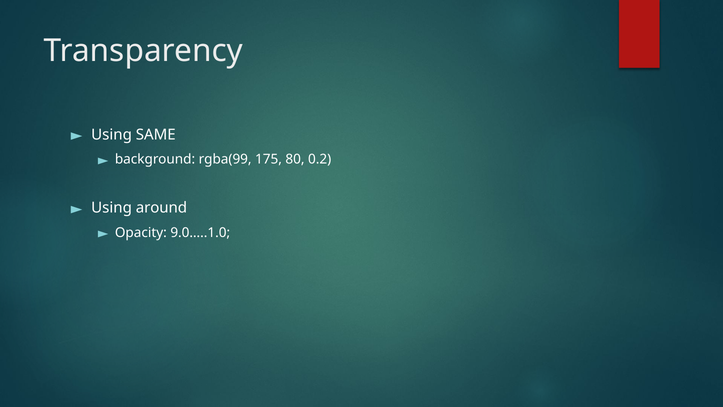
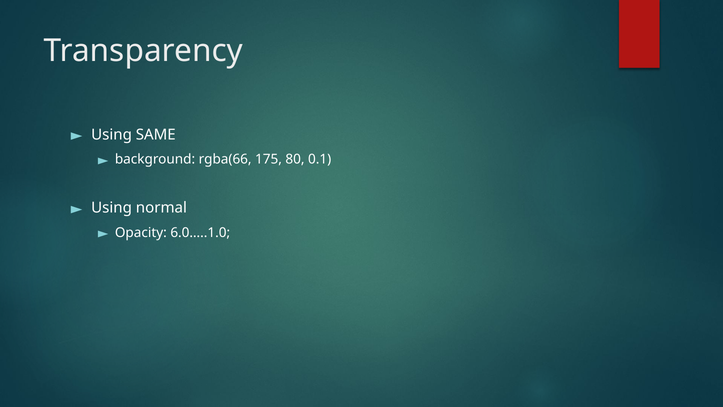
rgba(99: rgba(99 -> rgba(66 (225, 159)
0.2: 0.2 -> 0.1 (320, 159)
around: around -> normal (161, 208)
9.0…..1.0: 9.0…..1.0 -> 6.0…..1.0 (200, 232)
